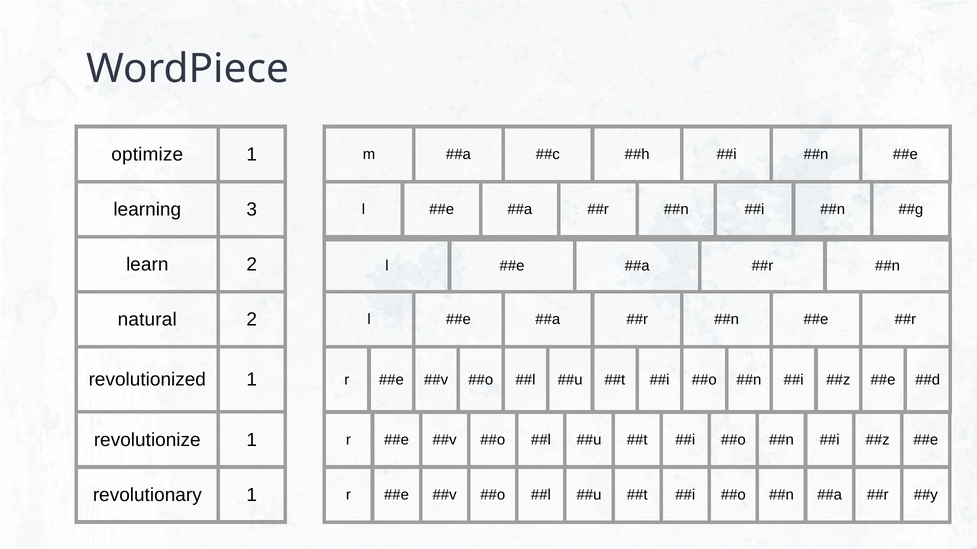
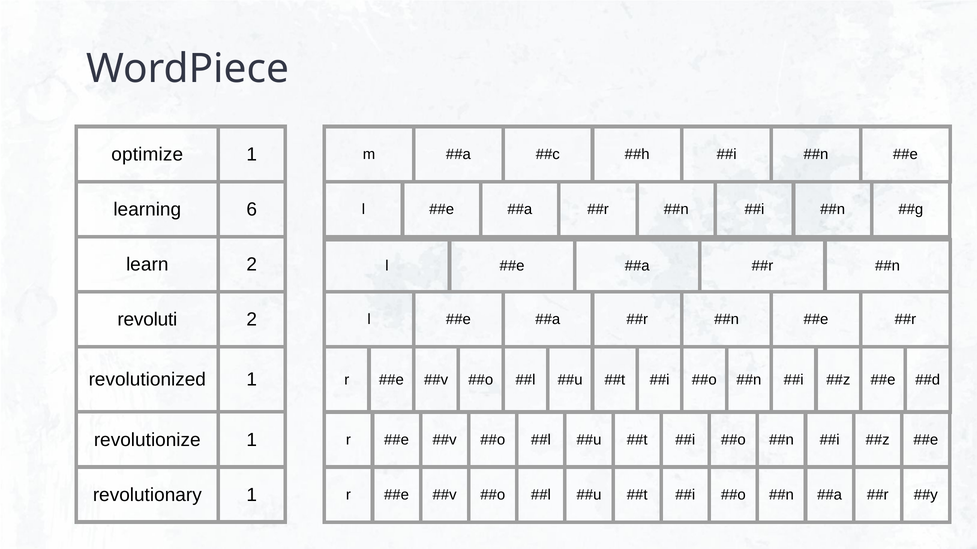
3: 3 -> 6 (252, 210)
natural: natural -> revoluti (147, 320)
